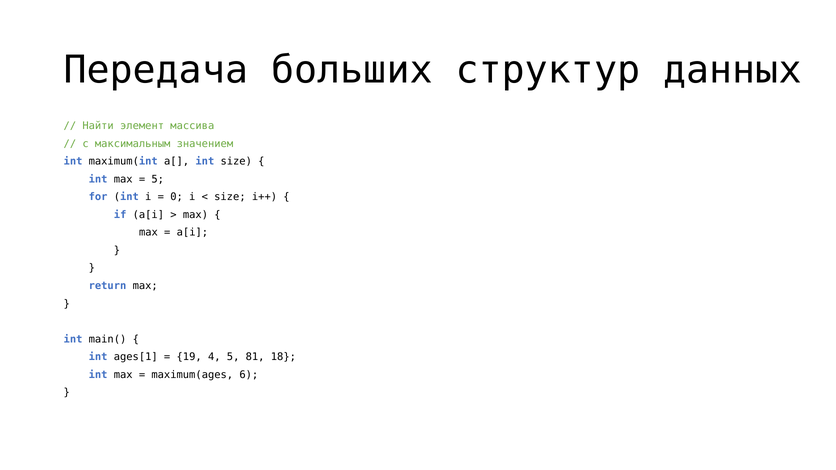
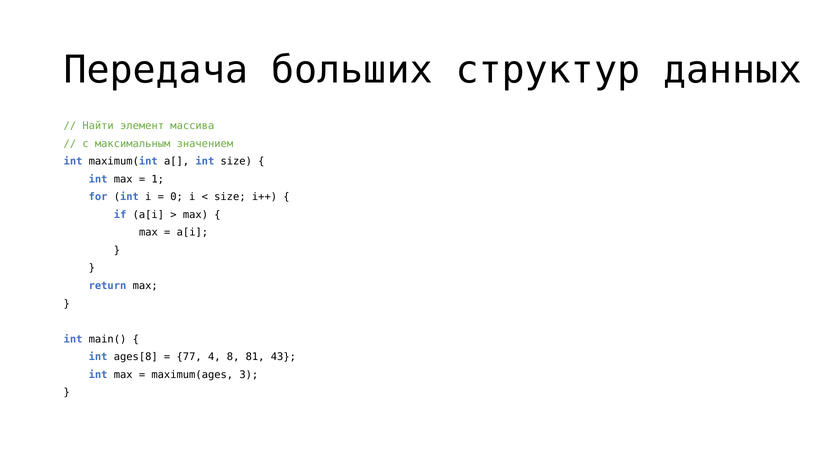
5: 5 -> 1 (158, 179)
ages[1: ages[1 -> ages[8 (136, 357)
19: 19 -> 77 (189, 357)
4 5: 5 -> 8 (233, 357)
18: 18 -> 43 (283, 357)
6: 6 -> 3 (249, 375)
